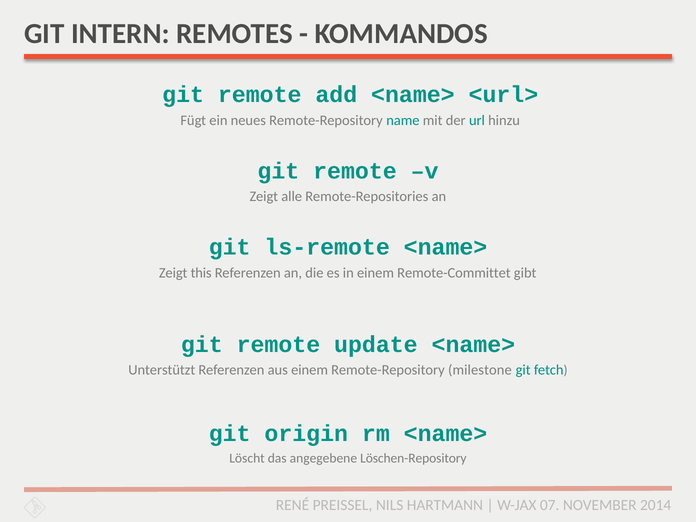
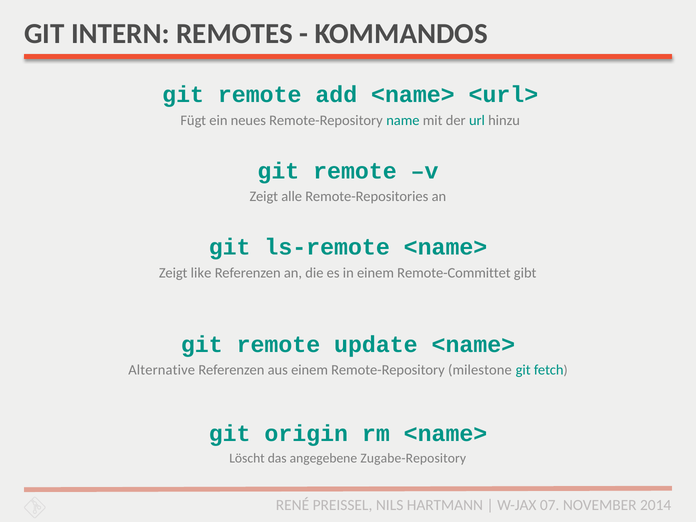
this: this -> like (201, 273)
Unterstützt: Unterstützt -> Alternative (162, 370)
Löschen-Repository: Löschen-Repository -> Zugabe-Repository (413, 458)
